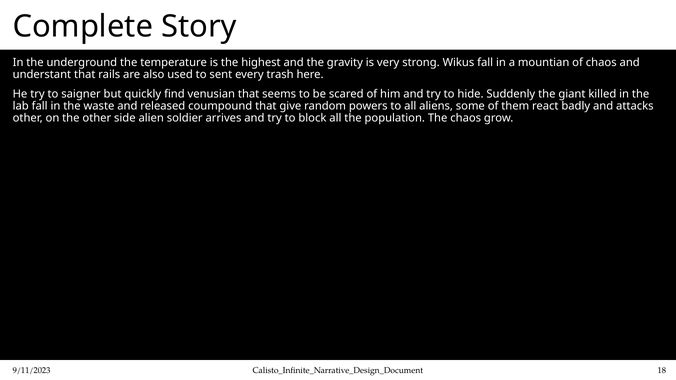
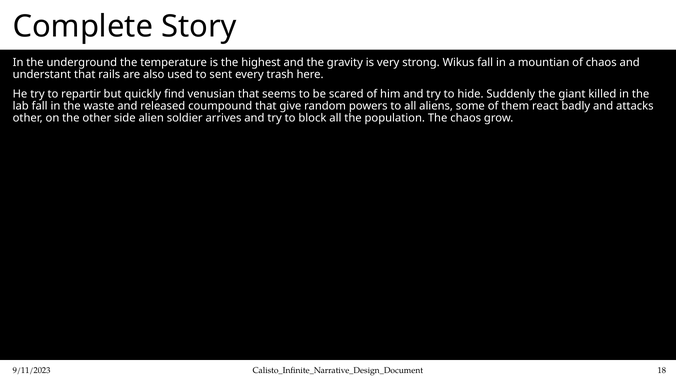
saigner: saigner -> repartir (81, 94)
